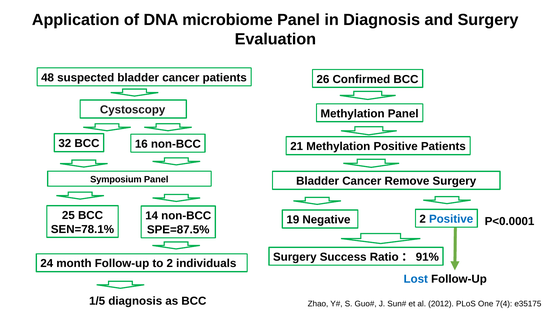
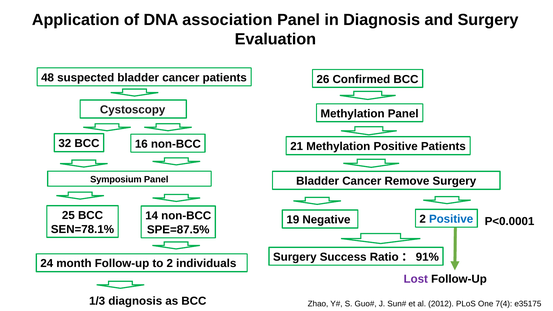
microbiome: microbiome -> association (227, 20)
Lost colour: blue -> purple (416, 279)
1/5: 1/5 -> 1/3 (97, 301)
